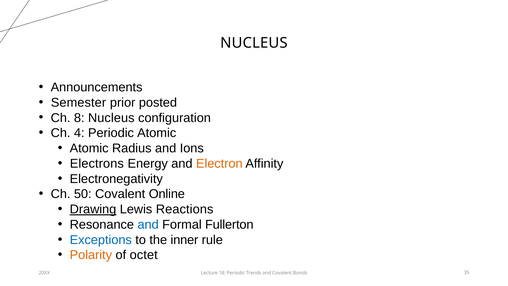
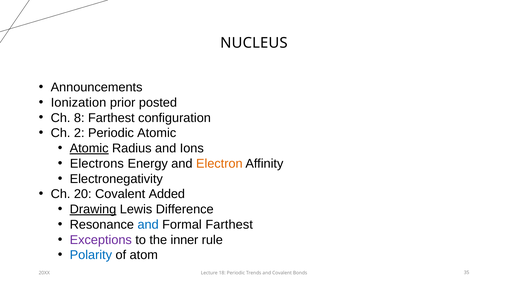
Semester: Semester -> Ionization (79, 102)
8 Nucleus: Nucleus -> Farthest (111, 118)
4: 4 -> 2 (79, 133)
Atomic underline: none -> present (89, 148)
50: 50 -> 20 (83, 194)
Online: Online -> Added (167, 194)
Reactions: Reactions -> Difference (185, 209)
Formal Fullerton: Fullerton -> Farthest (229, 224)
Exceptions colour: blue -> purple (101, 240)
Polarity colour: orange -> blue (91, 255)
octet: octet -> atom (144, 255)
